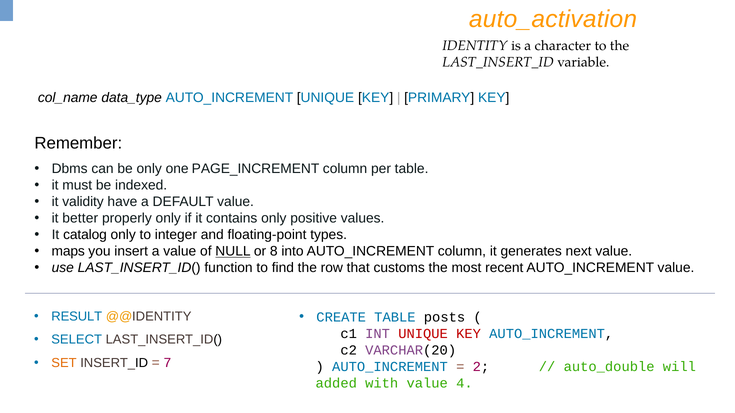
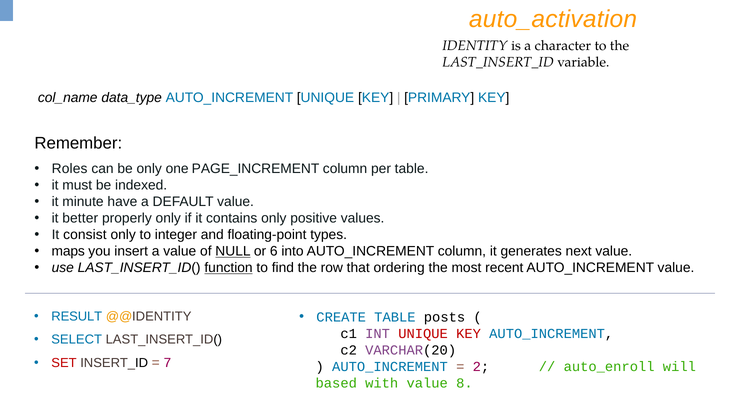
Dbms: Dbms -> Roles (70, 169)
validity: validity -> minute (83, 202)
catalog: catalog -> consist (85, 235)
8: 8 -> 6 (274, 252)
function underline: none -> present (229, 268)
customs: customs -> ordering (399, 268)
SET colour: orange -> red (64, 364)
auto_double: auto_double -> auto_enroll (609, 367)
added: added -> based (336, 384)
4: 4 -> 8 (464, 384)
